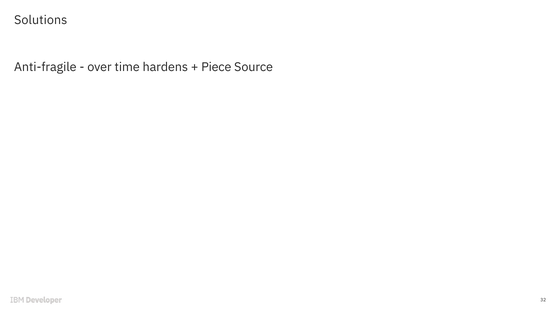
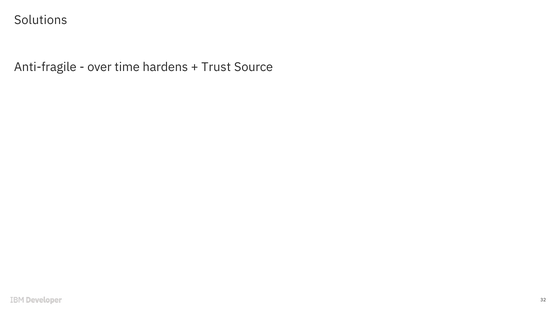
Piece: Piece -> Trust (216, 67)
